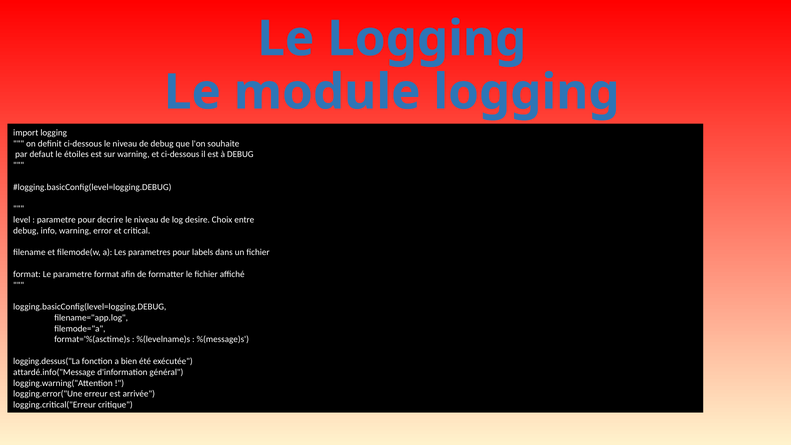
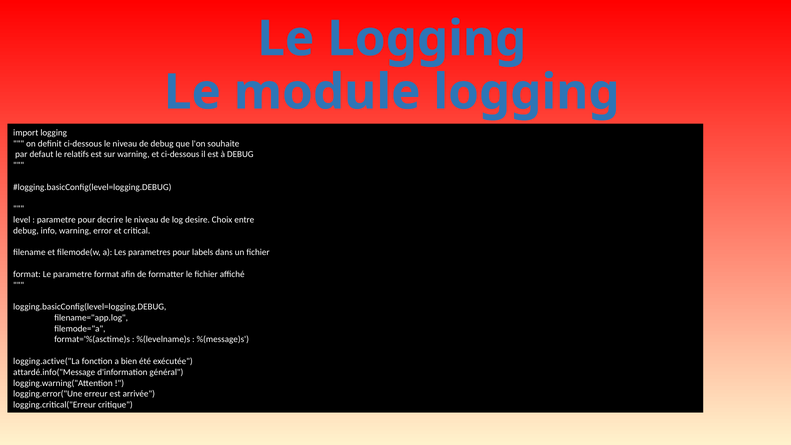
étoiles: étoiles -> relatifs (76, 154)
logging.dessus("La: logging.dessus("La -> logging.active("La (46, 361)
